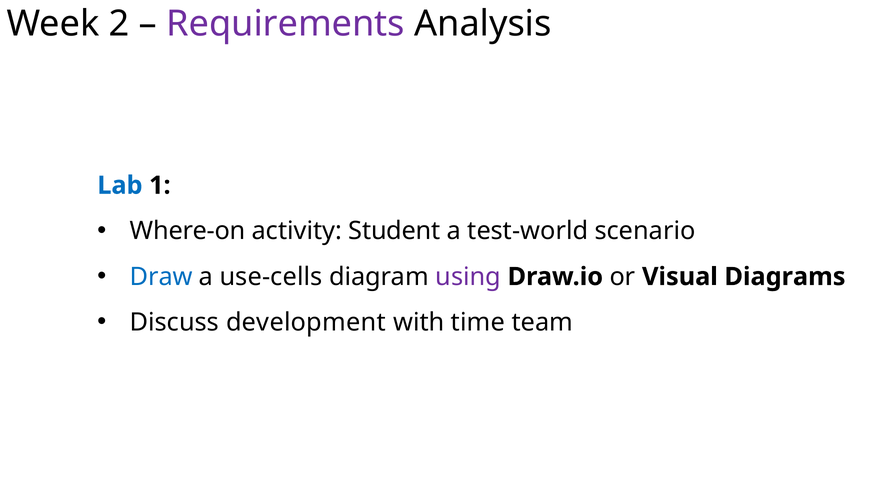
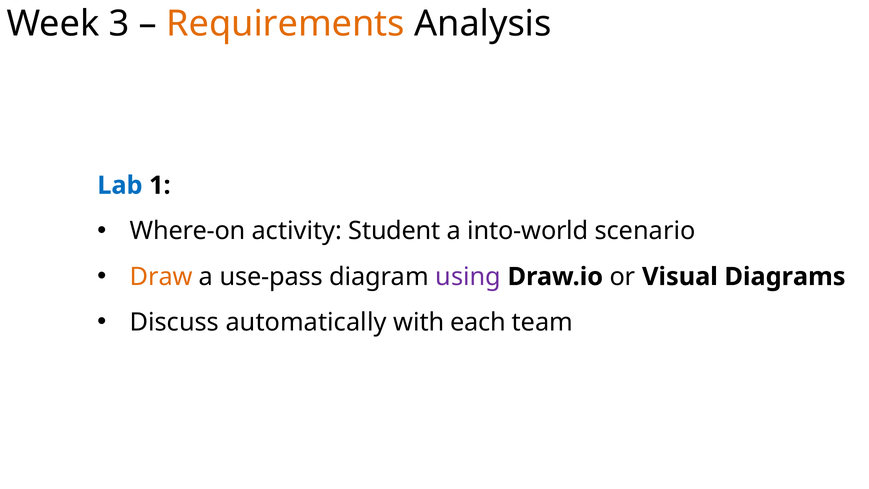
2: 2 -> 3 (119, 24)
Requirements colour: purple -> orange (286, 24)
test-world: test-world -> into-world (528, 231)
Draw colour: blue -> orange (161, 277)
use-cells: use-cells -> use-pass (271, 277)
development: development -> automatically (306, 322)
time: time -> each (478, 322)
